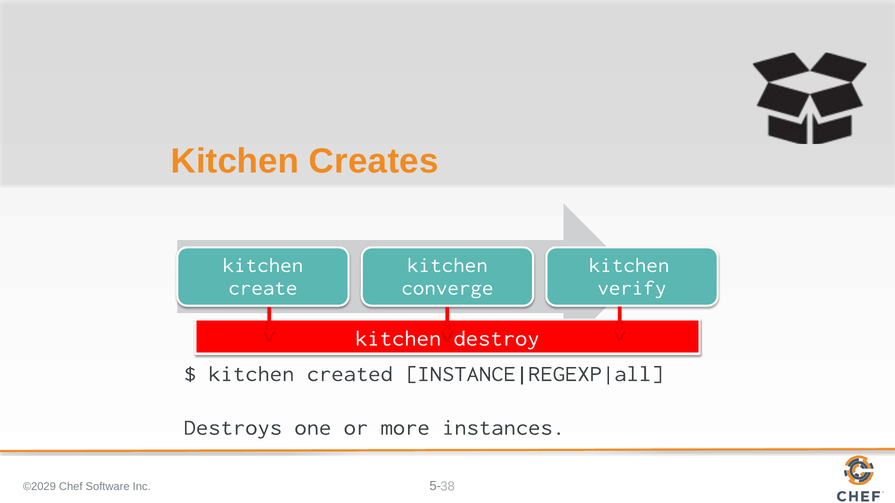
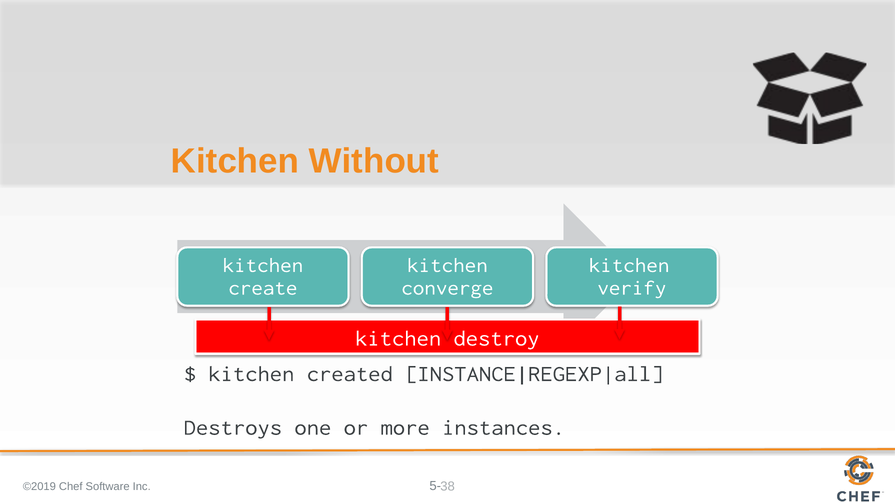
Creates: Creates -> Without (374, 161)
©2029: ©2029 -> ©2019 (39, 487)
